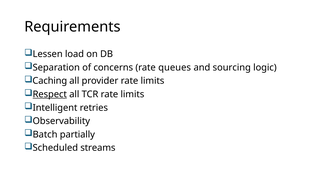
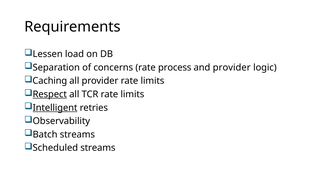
queues: queues -> process (175, 67)
and sourcing: sourcing -> provider (232, 67)
Intelligent underline: none -> present (55, 107)
Batch partially: partially -> streams (77, 134)
